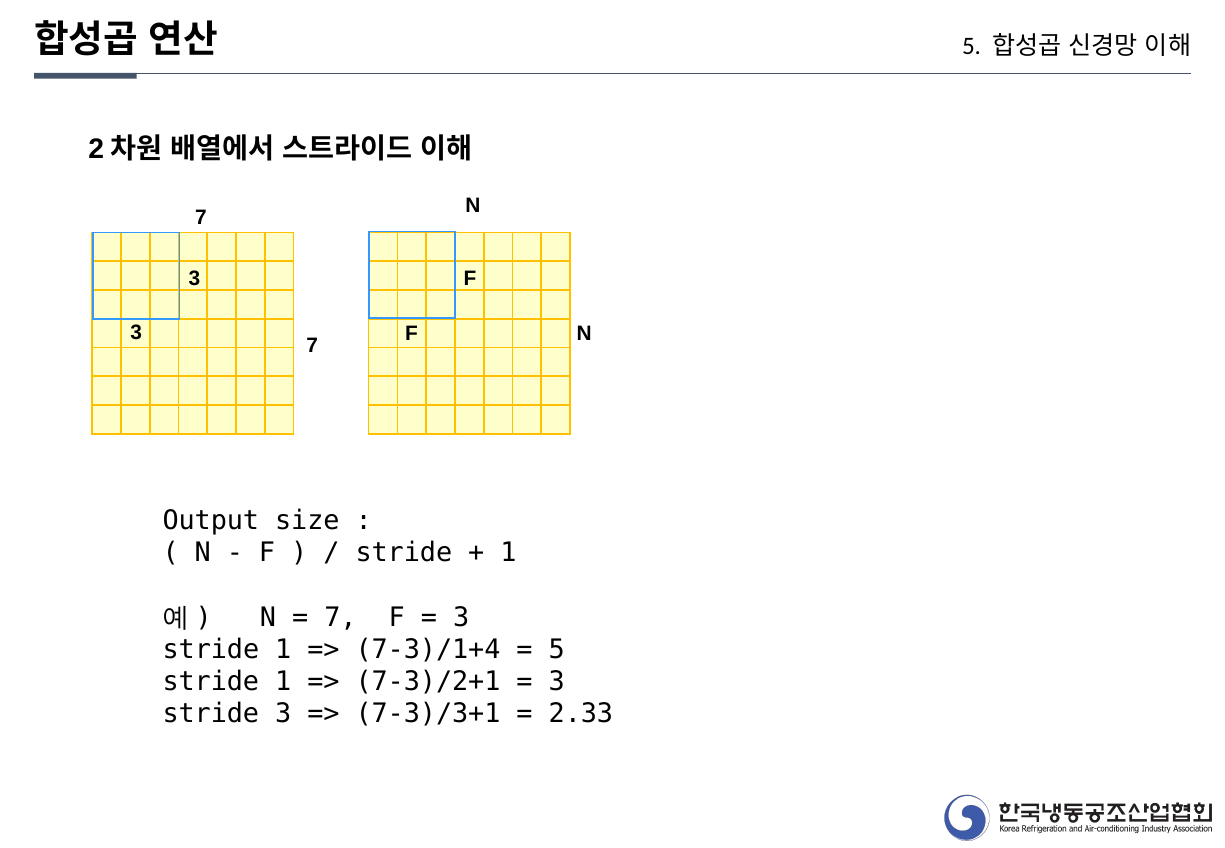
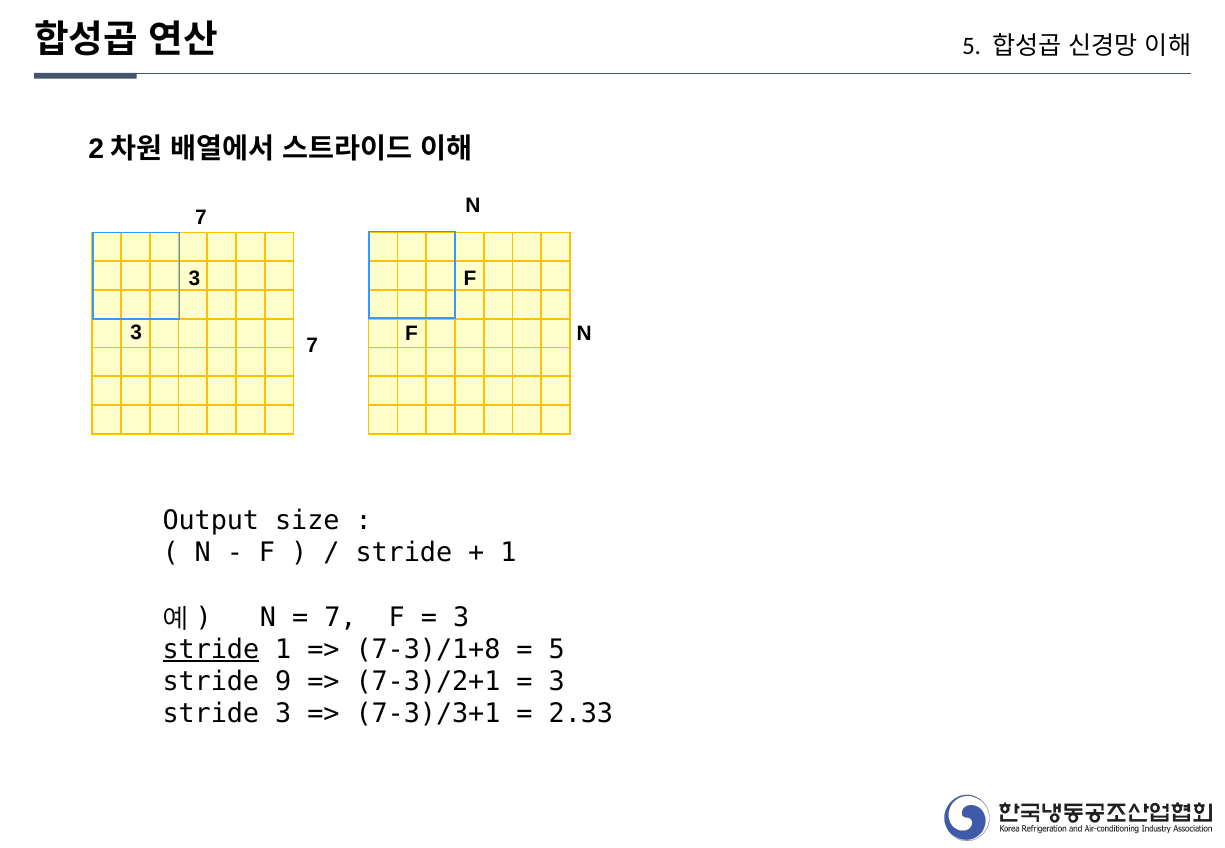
stride underline: none -> present (211, 650)
7-3)/1+4: 7-3)/1+4 -> 7-3)/1+8 (428, 650)
1: 1 -> 9 (283, 682)
